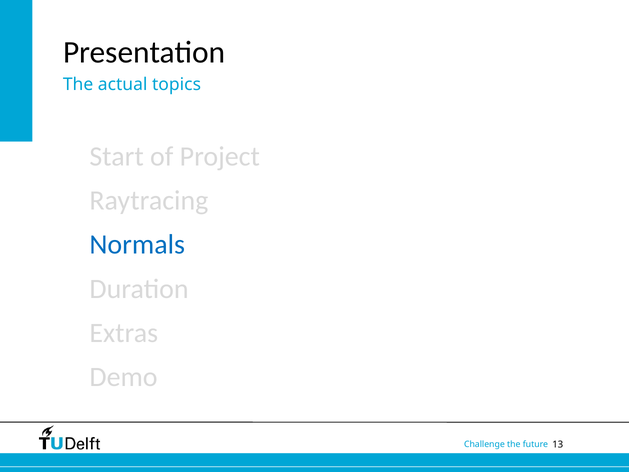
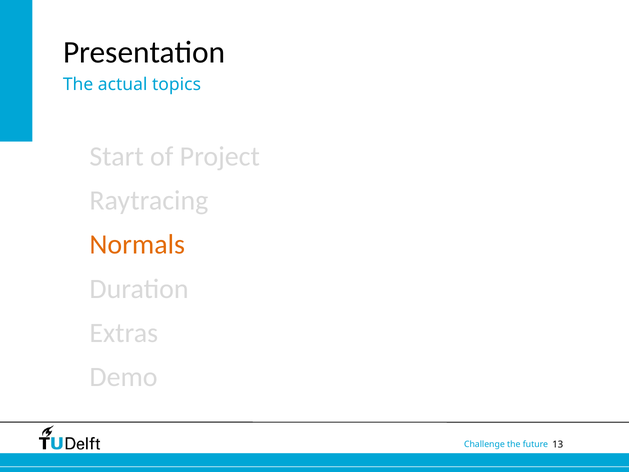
Normals colour: blue -> orange (137, 245)
